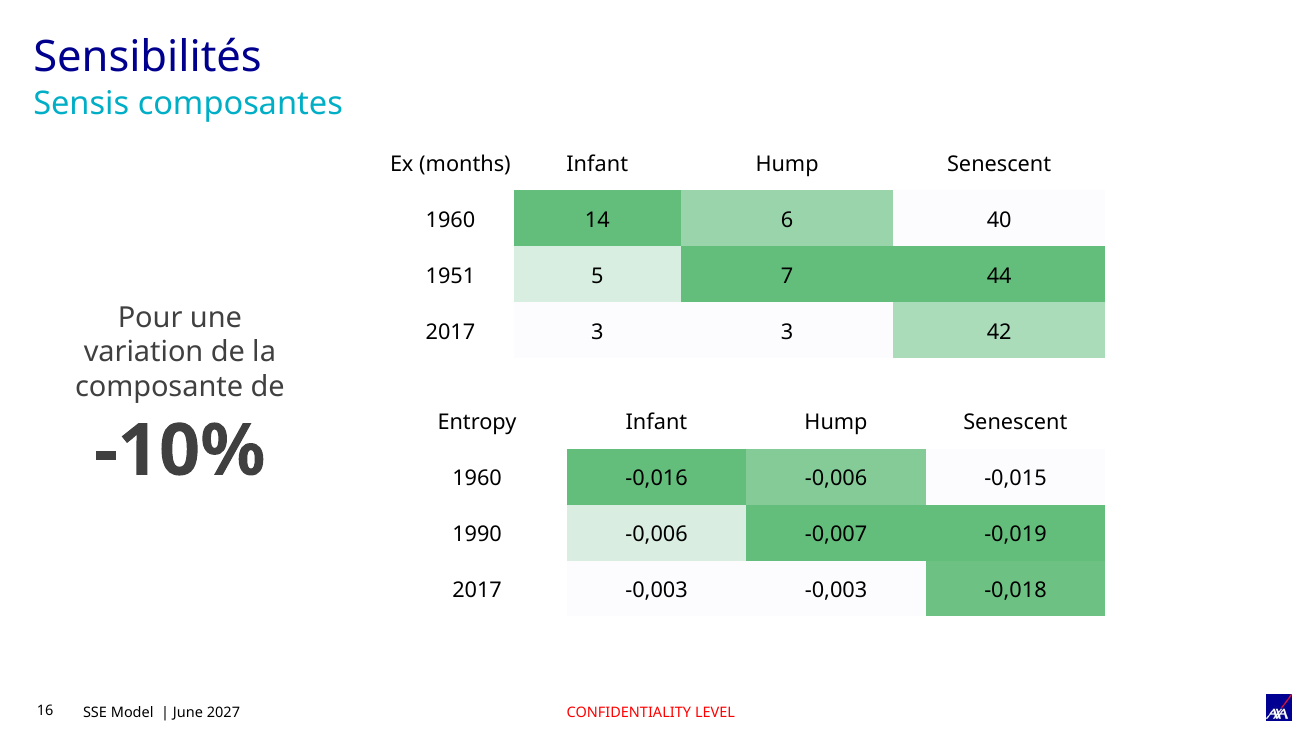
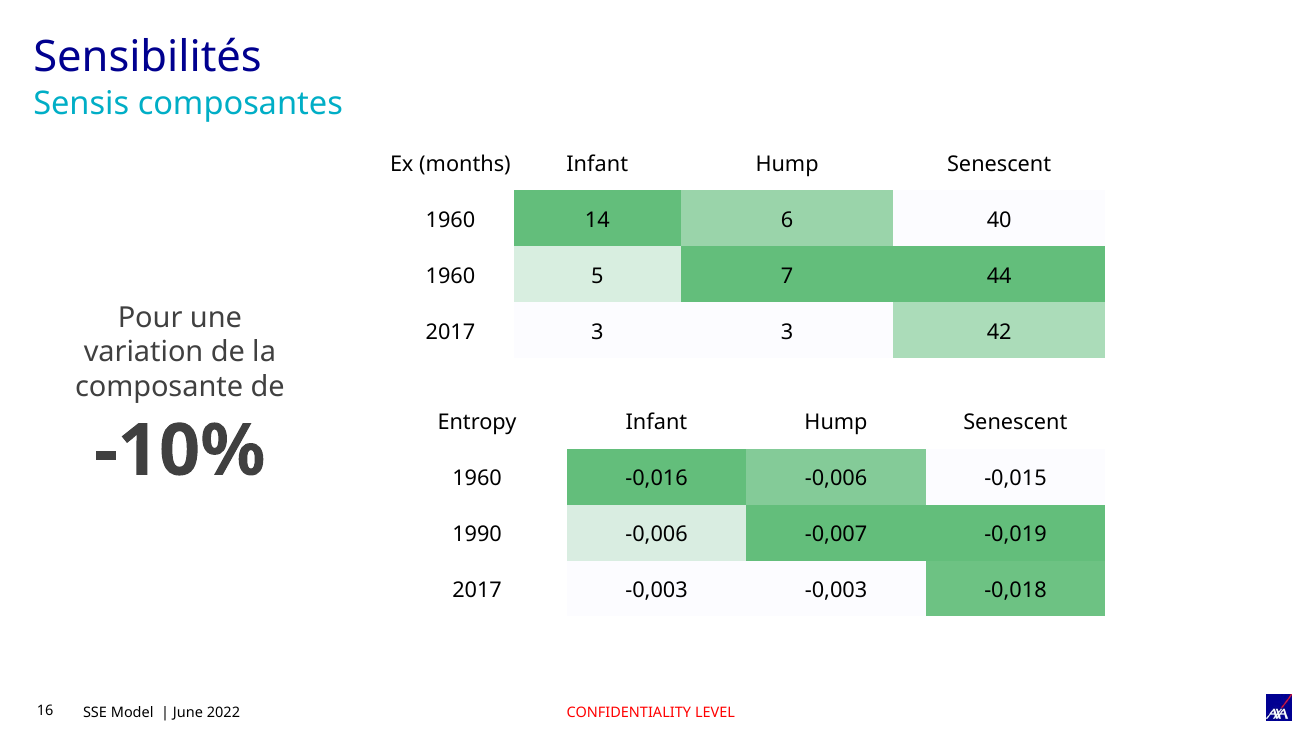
1951: 1951 -> 1960 (450, 276)
2027: 2027 -> 2022 (223, 713)
